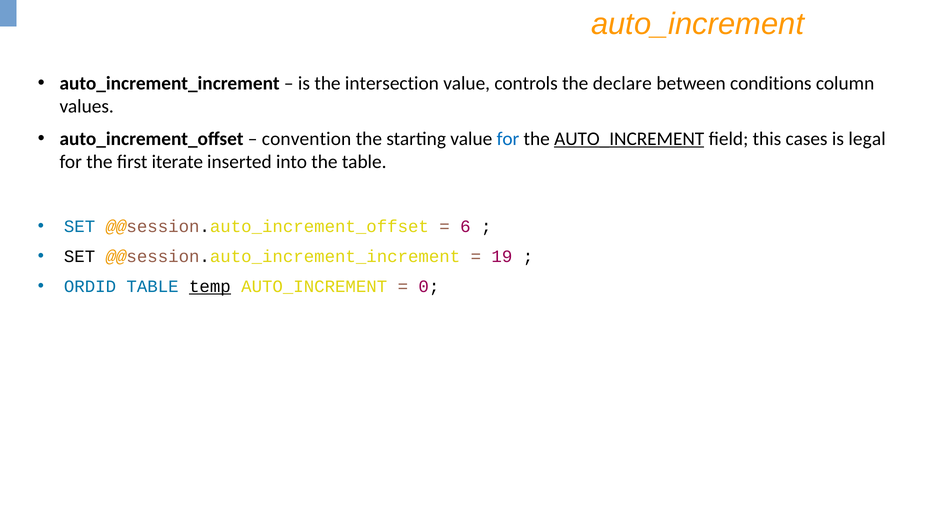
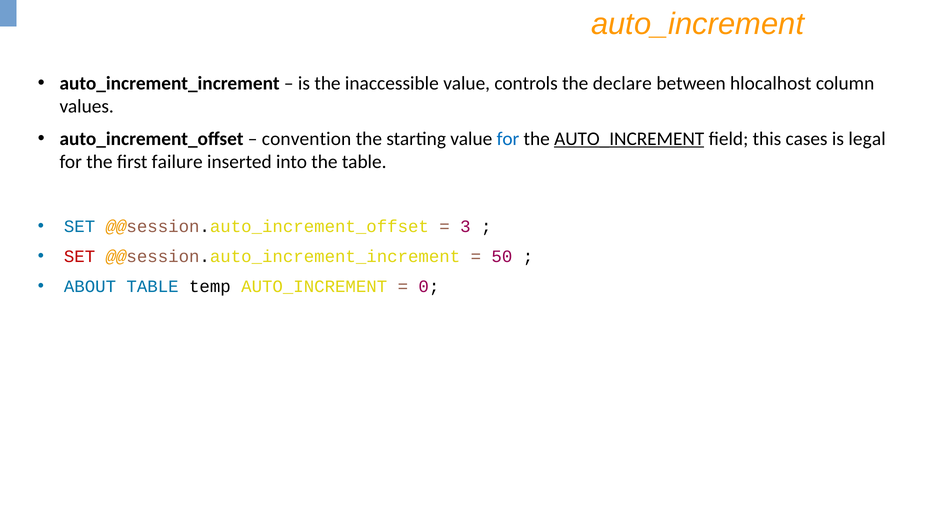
intersection: intersection -> inaccessible (392, 83)
conditions: conditions -> hlocalhost (771, 83)
iterate: iterate -> failure (177, 162)
6: 6 -> 3 (465, 226)
SET colour: black -> red (80, 257)
19: 19 -> 50 (502, 257)
ORDID: ORDID -> ABOUT (90, 287)
temp underline: present -> none (210, 287)
